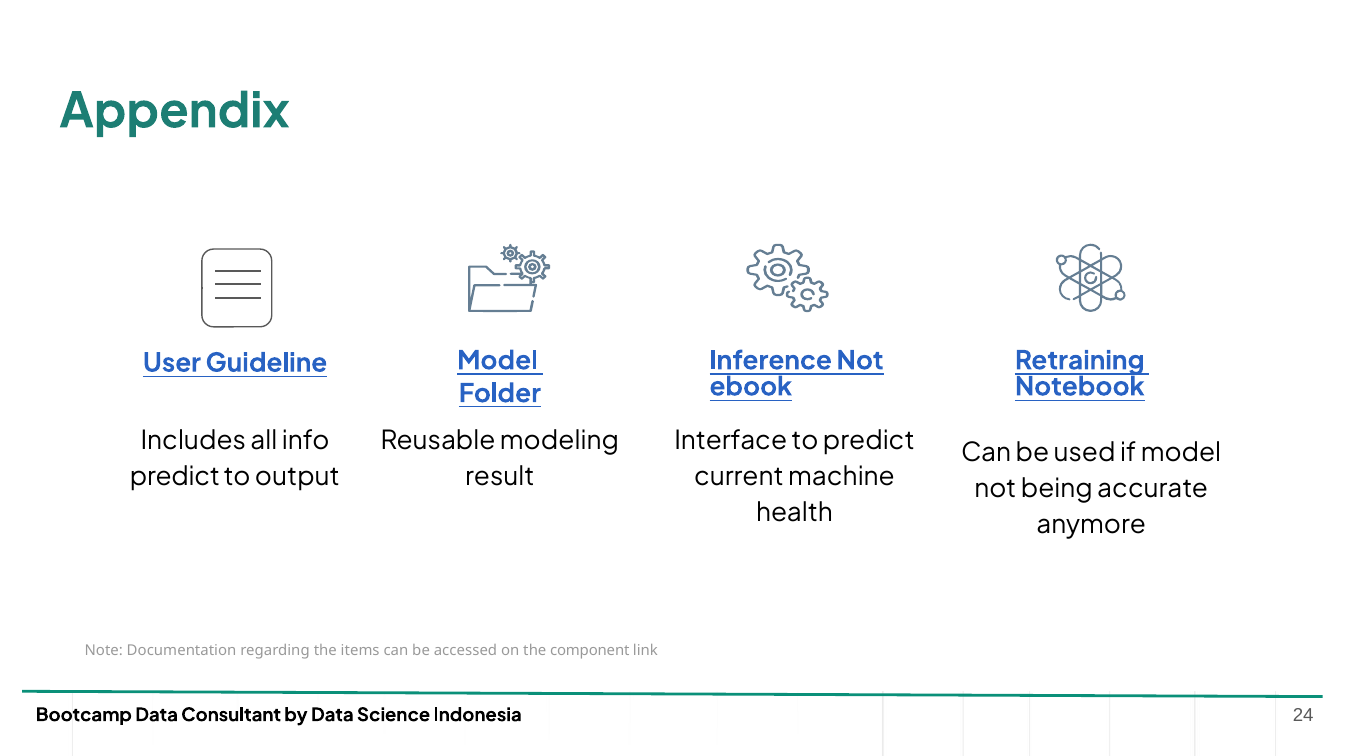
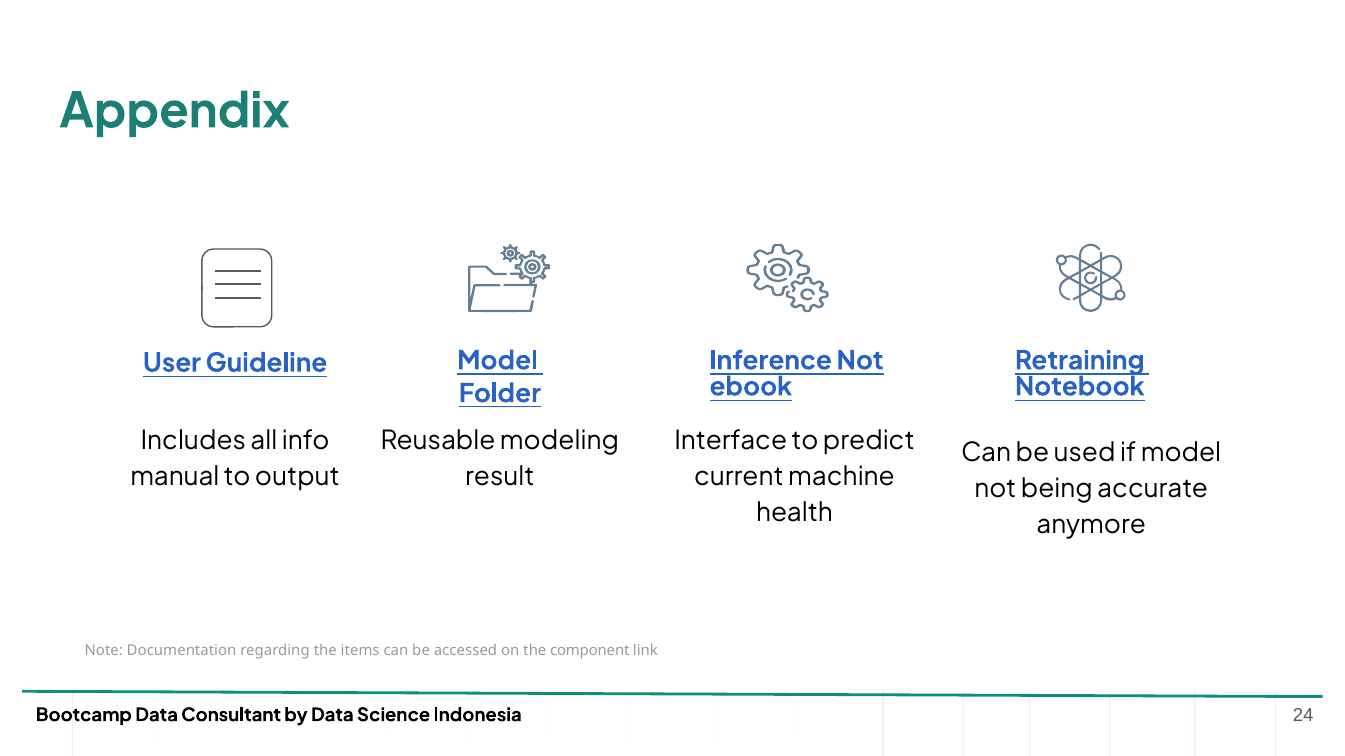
predict: predict -> manual (175, 477)
